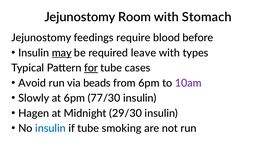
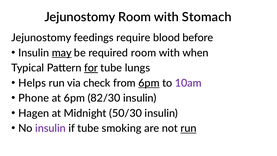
required leave: leave -> room (144, 53)
types: types -> when (196, 53)
cases: cases -> lungs (138, 68)
Avoid: Avoid -> Helps (32, 83)
beads: beads -> check (97, 83)
6pm underline: none -> present (149, 83)
Slowly: Slowly -> Phone (34, 98)
77/30: 77/30 -> 82/30 (104, 98)
29/30: 29/30 -> 50/30 (126, 113)
insulin colour: blue -> purple (50, 128)
run underline: none -> present (188, 128)
